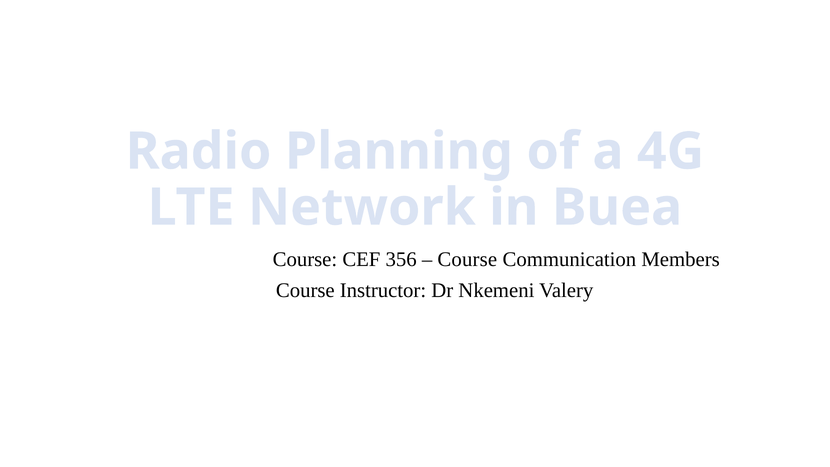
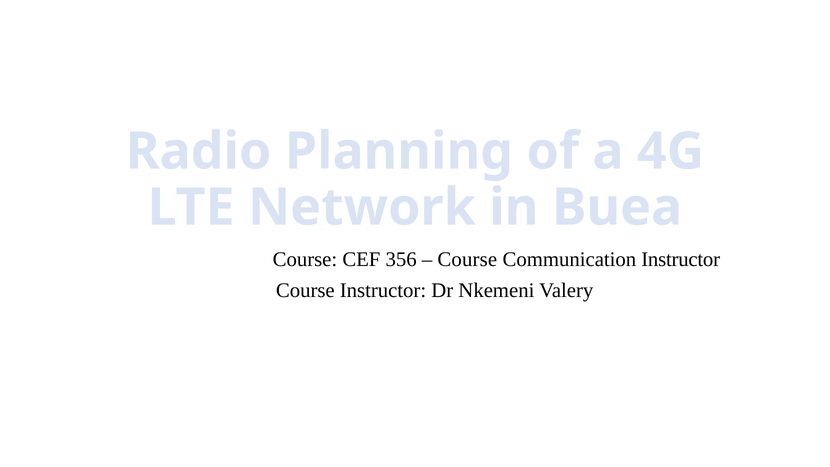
Communication Members: Members -> Instructor (681, 259)
